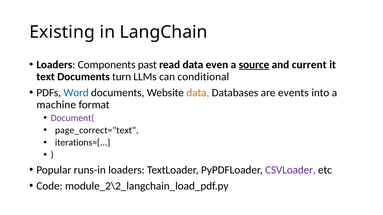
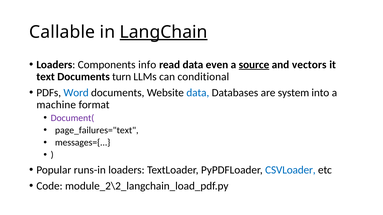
Existing: Existing -> Callable (62, 32)
LangChain underline: none -> present (164, 32)
past: past -> info (147, 65)
current: current -> vectors (309, 65)
data colour: orange -> blue (198, 93)
events: events -> system (293, 93)
page_correct="text: page_correct="text -> page_failures="text (97, 130)
iterations={: iterations={ -> messages={ (83, 143)
CSVLoader colour: purple -> blue (290, 170)
